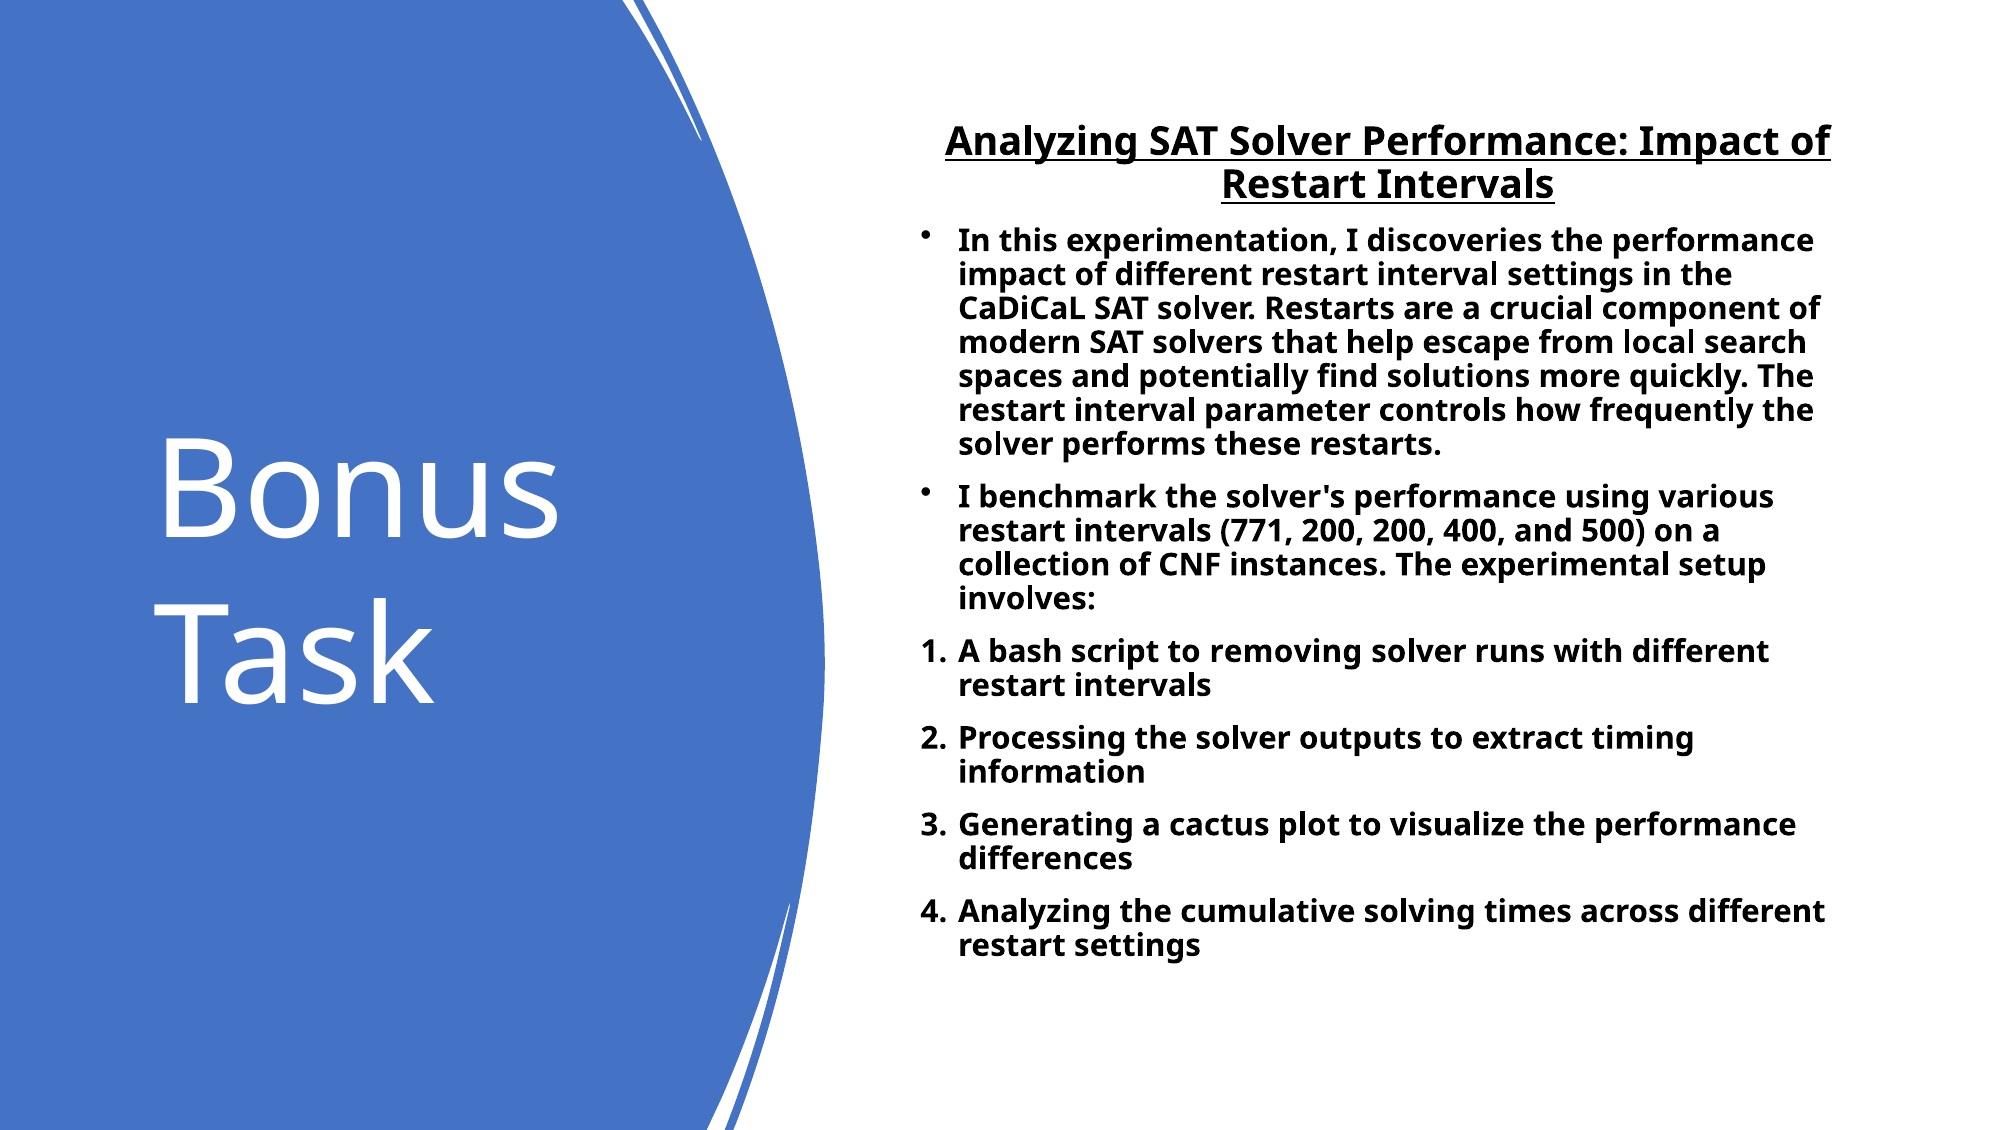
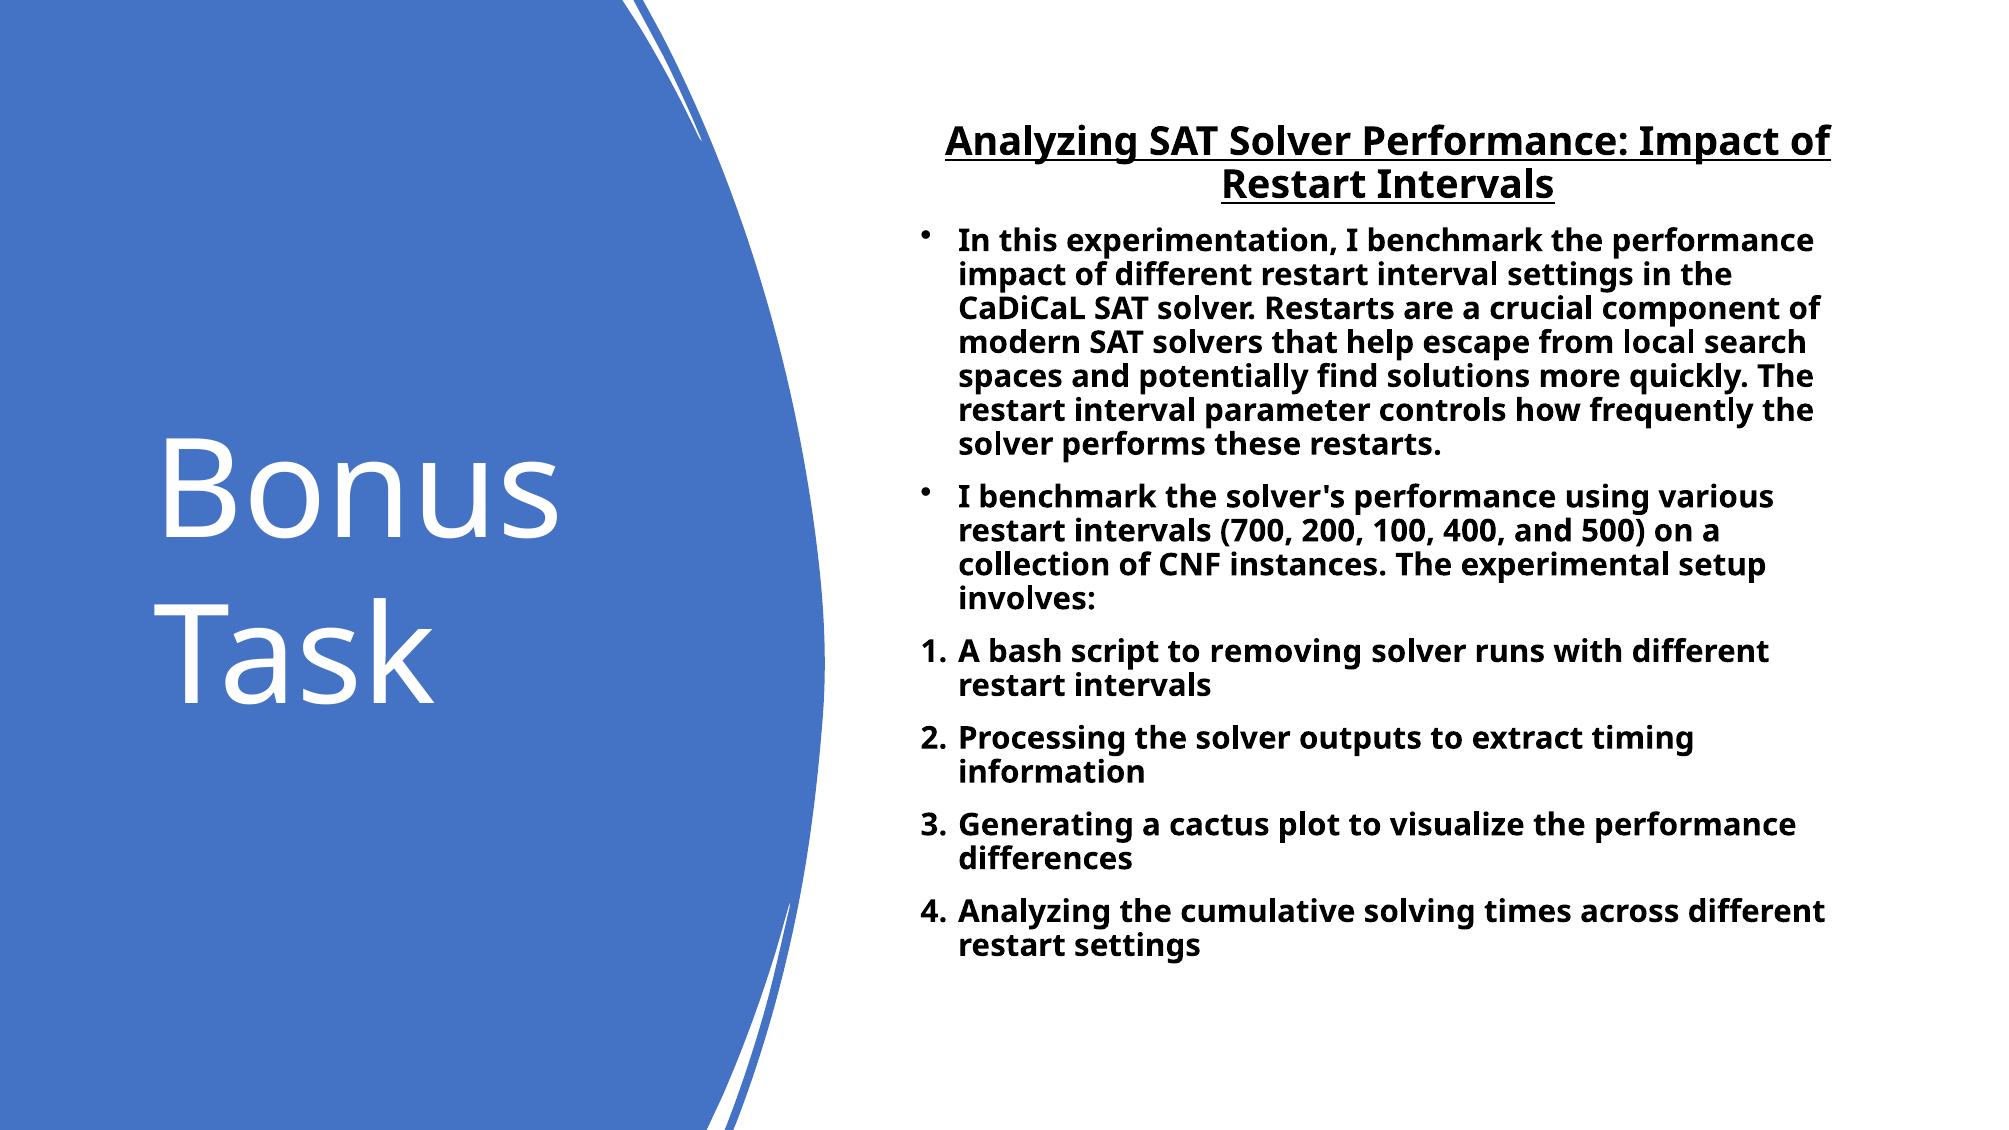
experimentation I discoveries: discoveries -> benchmark (1455, 241)
771: 771 -> 700 (1257, 531)
200 200: 200 -> 100 (1404, 531)
